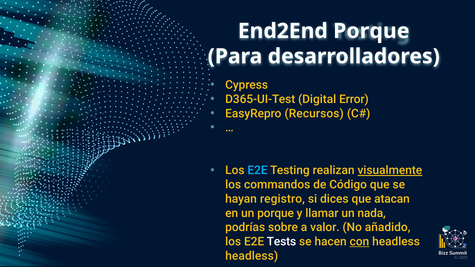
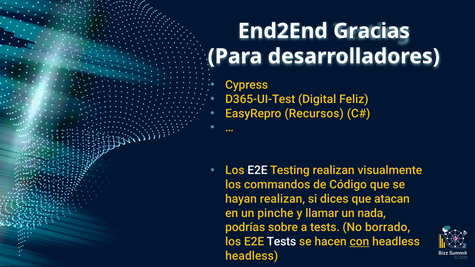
End2End Porque: Porque -> Gracias (372, 31)
Error: Error -> Feliz (354, 99)
E2E colour: light blue -> white (258, 171)
visualmente underline: present -> none (390, 171)
hayan registro: registro -> realizan (282, 199)
un porque: porque -> pinche (275, 213)
a valor: valor -> tests (325, 228)
añadido: añadido -> borrado (388, 228)
